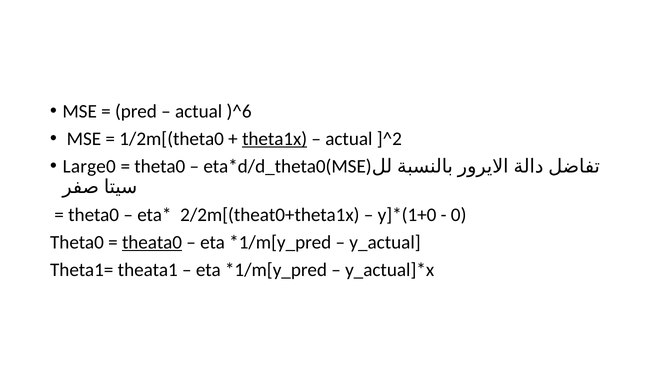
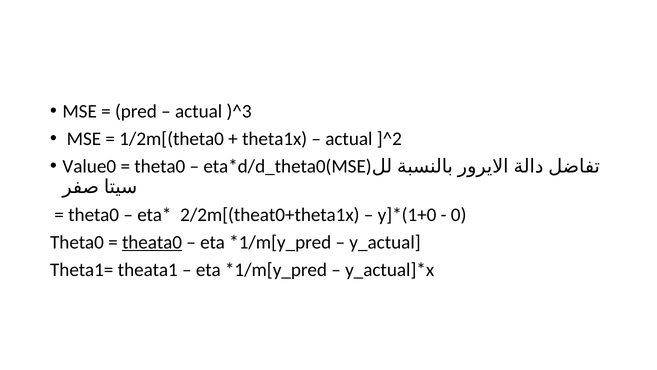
)^6: )^6 -> )^3 (239, 111)
theta1x underline: present -> none (275, 139)
Large0: Large0 -> Value0 (89, 166)
